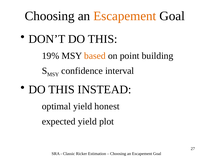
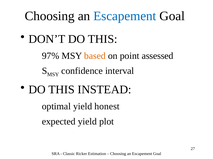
Escapement colour: orange -> blue (125, 16)
19%: 19% -> 97% (51, 56)
building: building -> assessed (158, 56)
